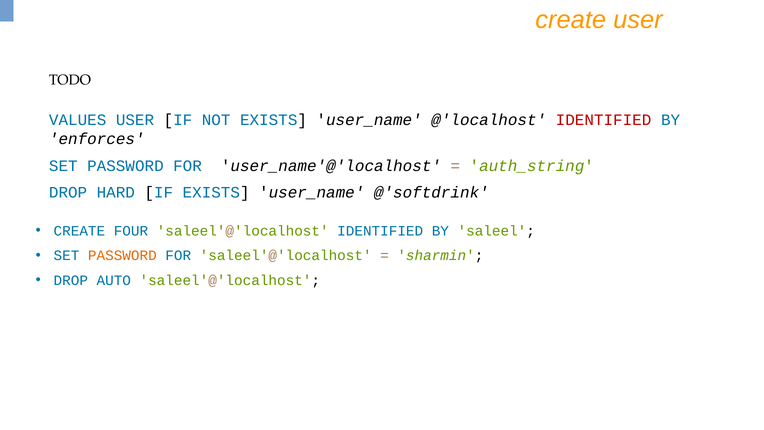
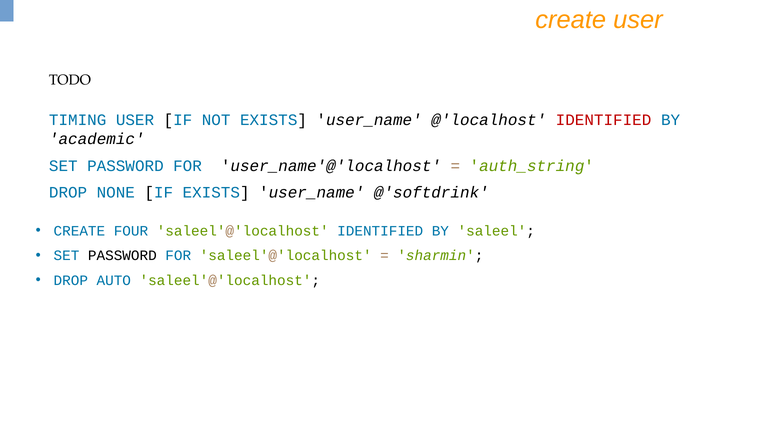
VALUES: VALUES -> TIMING (78, 120)
enforces: enforces -> academic (97, 139)
HARD: HARD -> NONE (116, 193)
PASSWORD colour: orange -> black (122, 256)
